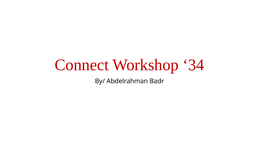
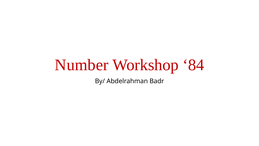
Connect: Connect -> Number (82, 65)
34: 34 -> 84 (193, 65)
